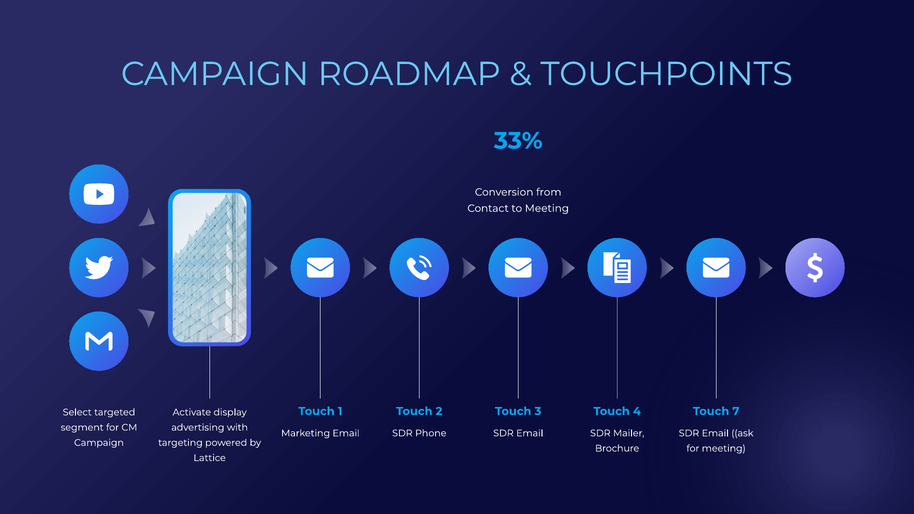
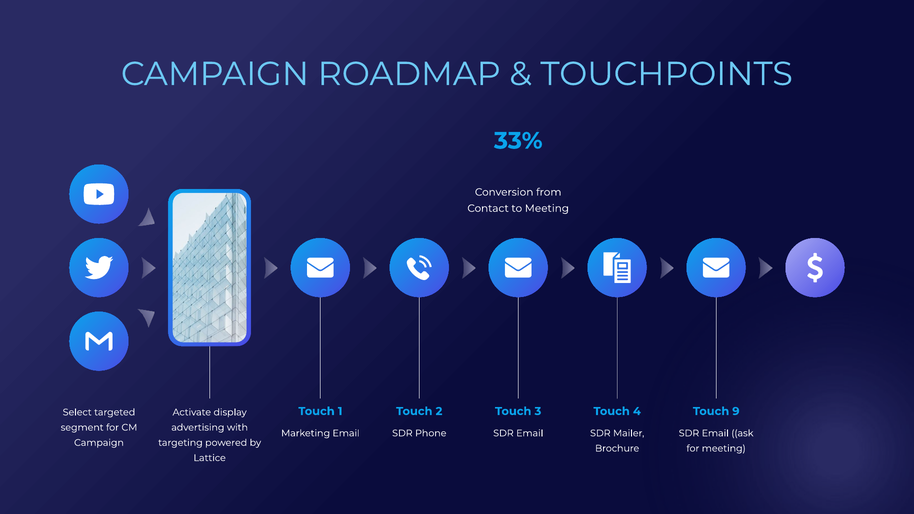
7: 7 -> 9 (736, 411)
